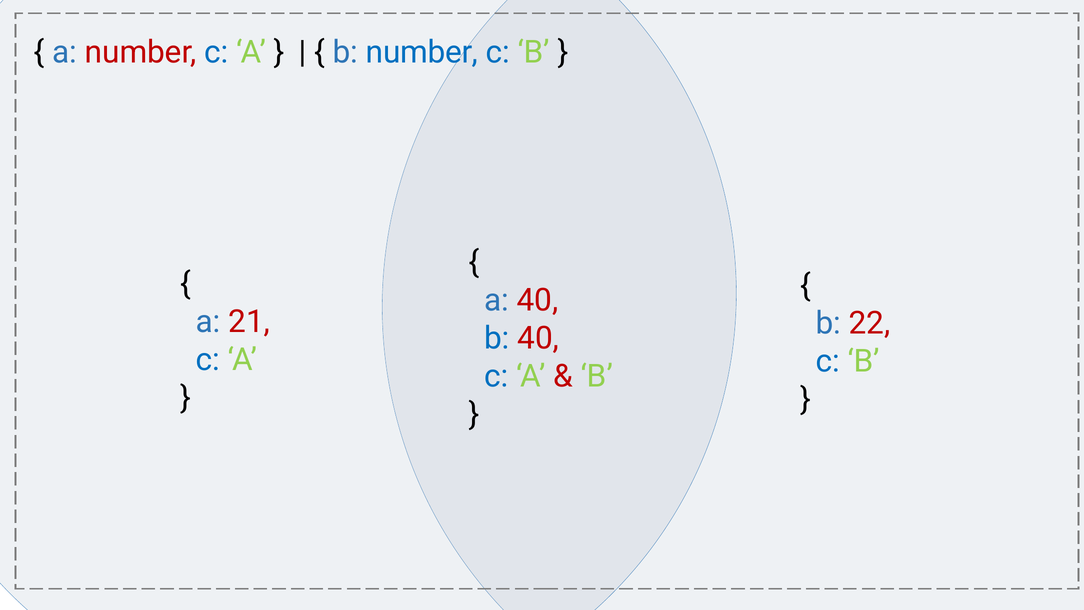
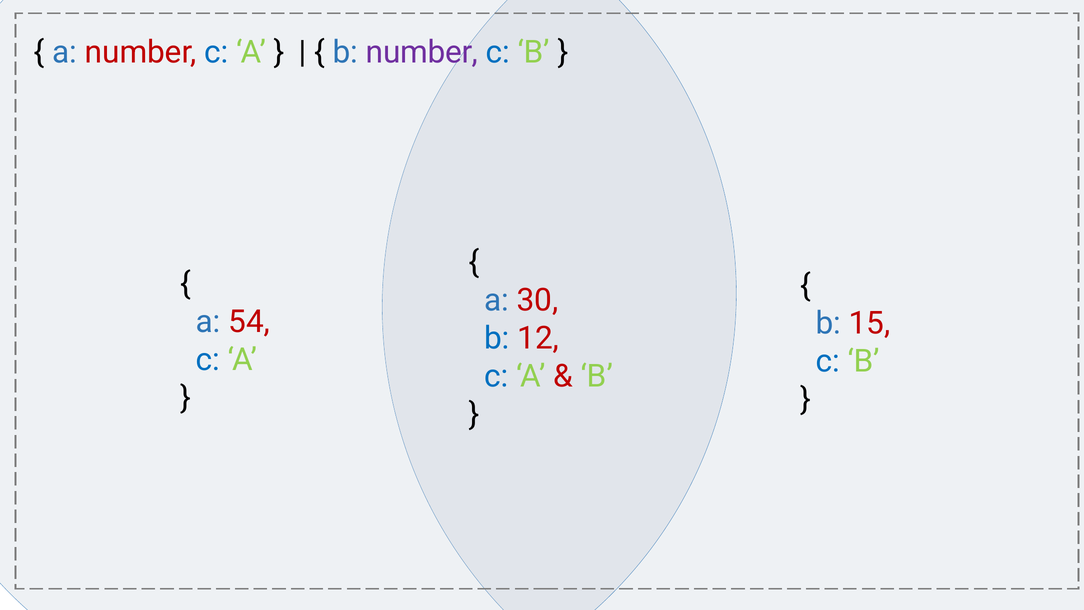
number colour: blue -> purple (422, 52)
a 40: 40 -> 30 (538, 300)
21: 21 -> 54 (249, 322)
22: 22 -> 15 (870, 323)
b 40: 40 -> 12 (538, 338)
